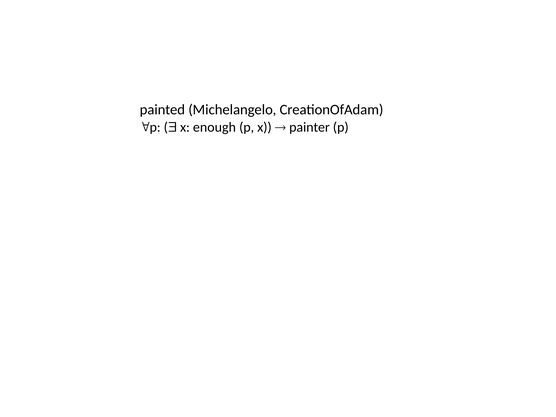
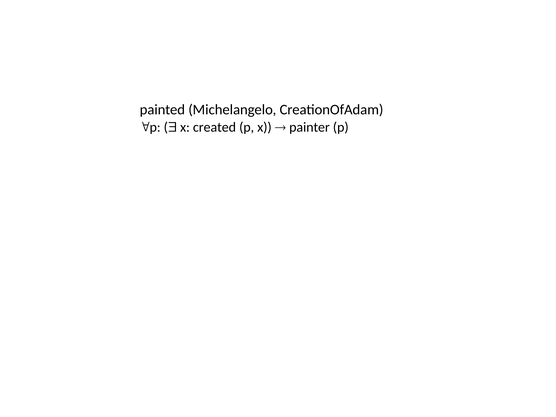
enough: enough -> created (214, 127)
